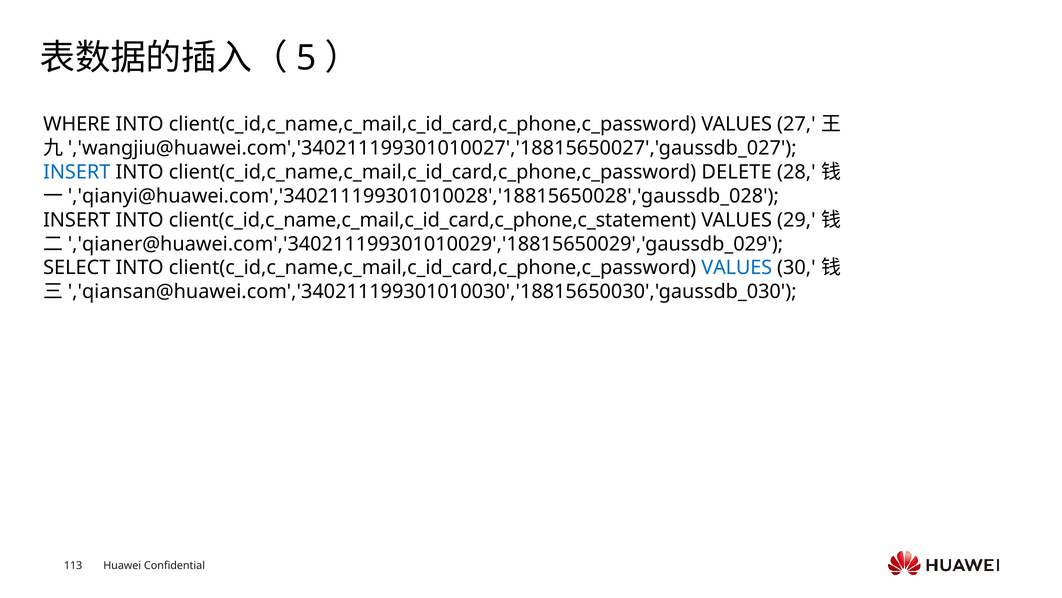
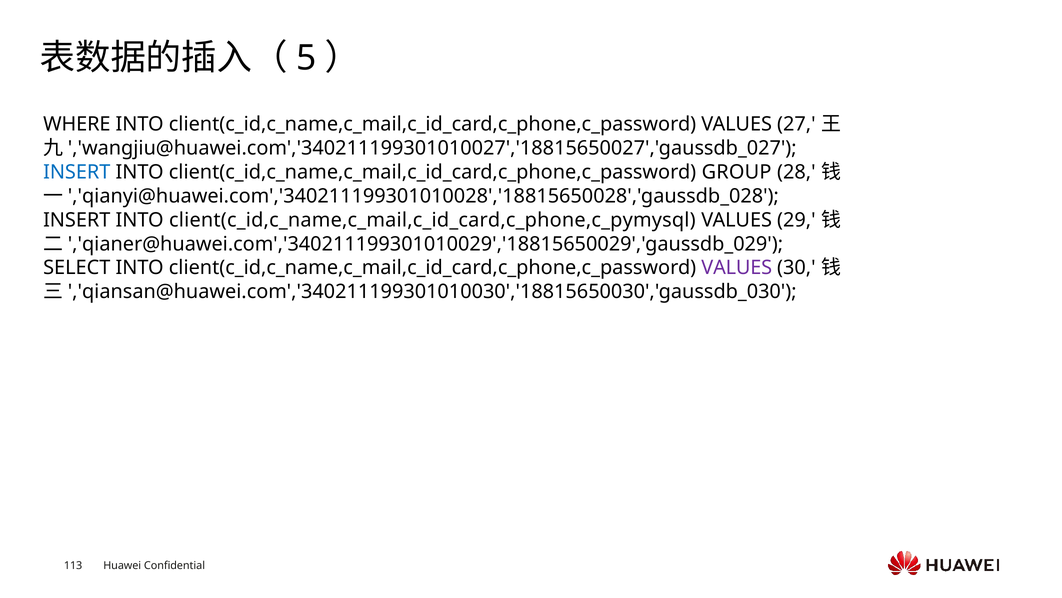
DELETE: DELETE -> GROUP (737, 172)
client(c_id,c_name,c_mail,c_id_card,c_phone,c_statement: client(c_id,c_name,c_mail,c_id_card,c_phone,c_statement -> client(c_id,c_name,c_mail,c_id_card,c_phone,c_pymysql (432, 220)
VALUES colour: blue -> purple (737, 268)
